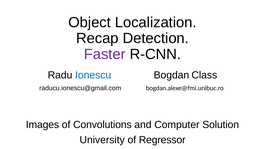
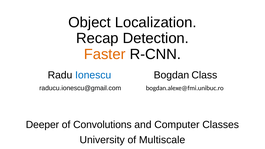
Faster colour: purple -> orange (105, 54)
Images: Images -> Deeper (42, 125)
Solution: Solution -> Classes (221, 125)
Regressor: Regressor -> Multiscale (162, 140)
